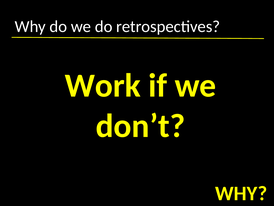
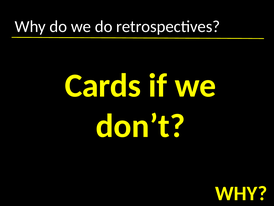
Work: Work -> Cards (103, 85)
